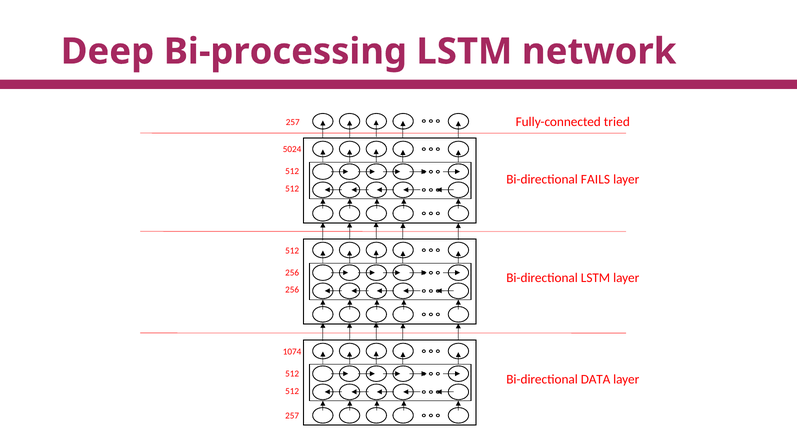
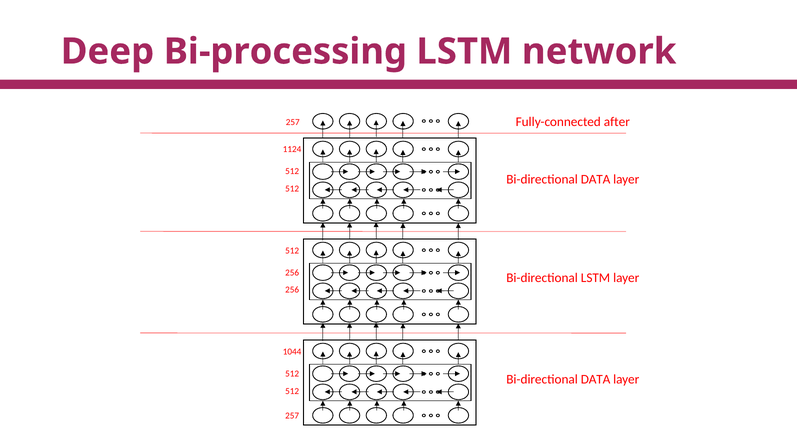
tried: tried -> after (617, 122)
5024: 5024 -> 1124 (292, 149)
FAILS: FAILS -> DATA (596, 180)
1074: 1074 -> 1044 (292, 352)
